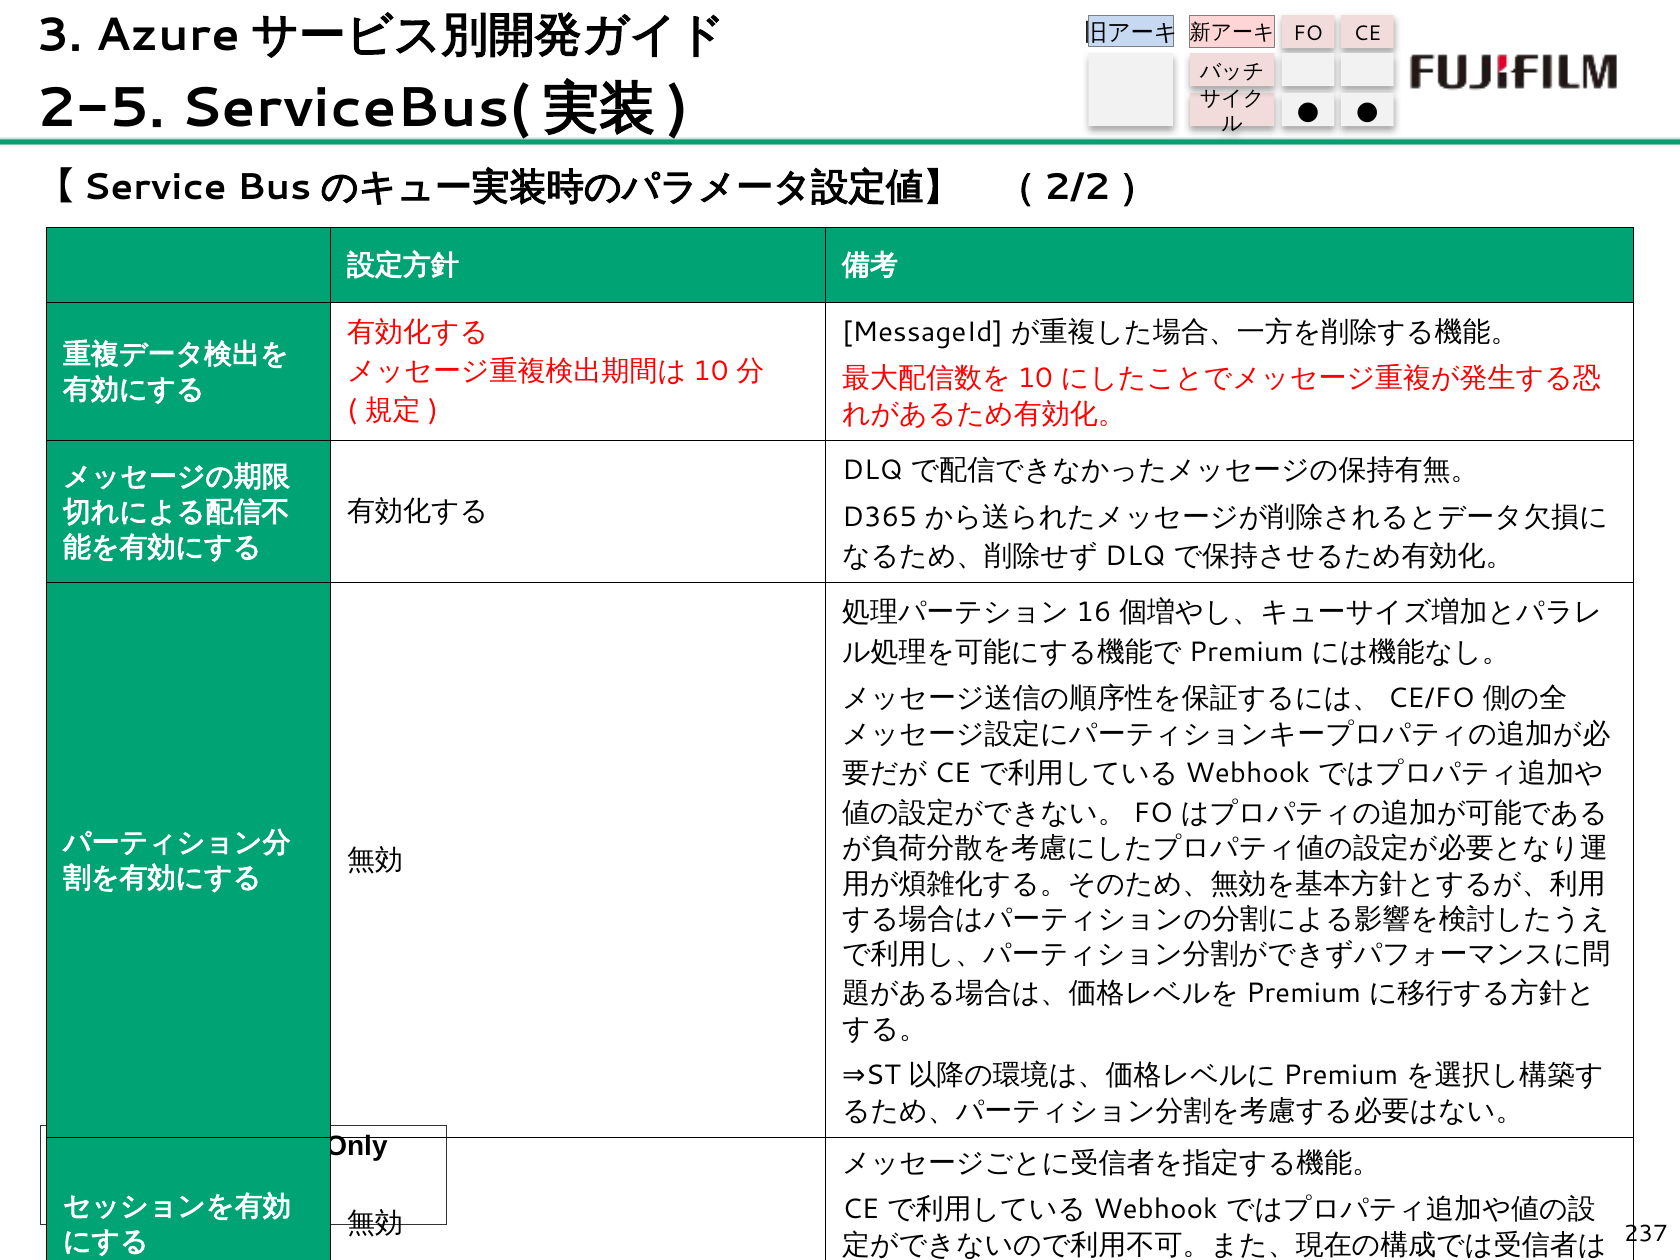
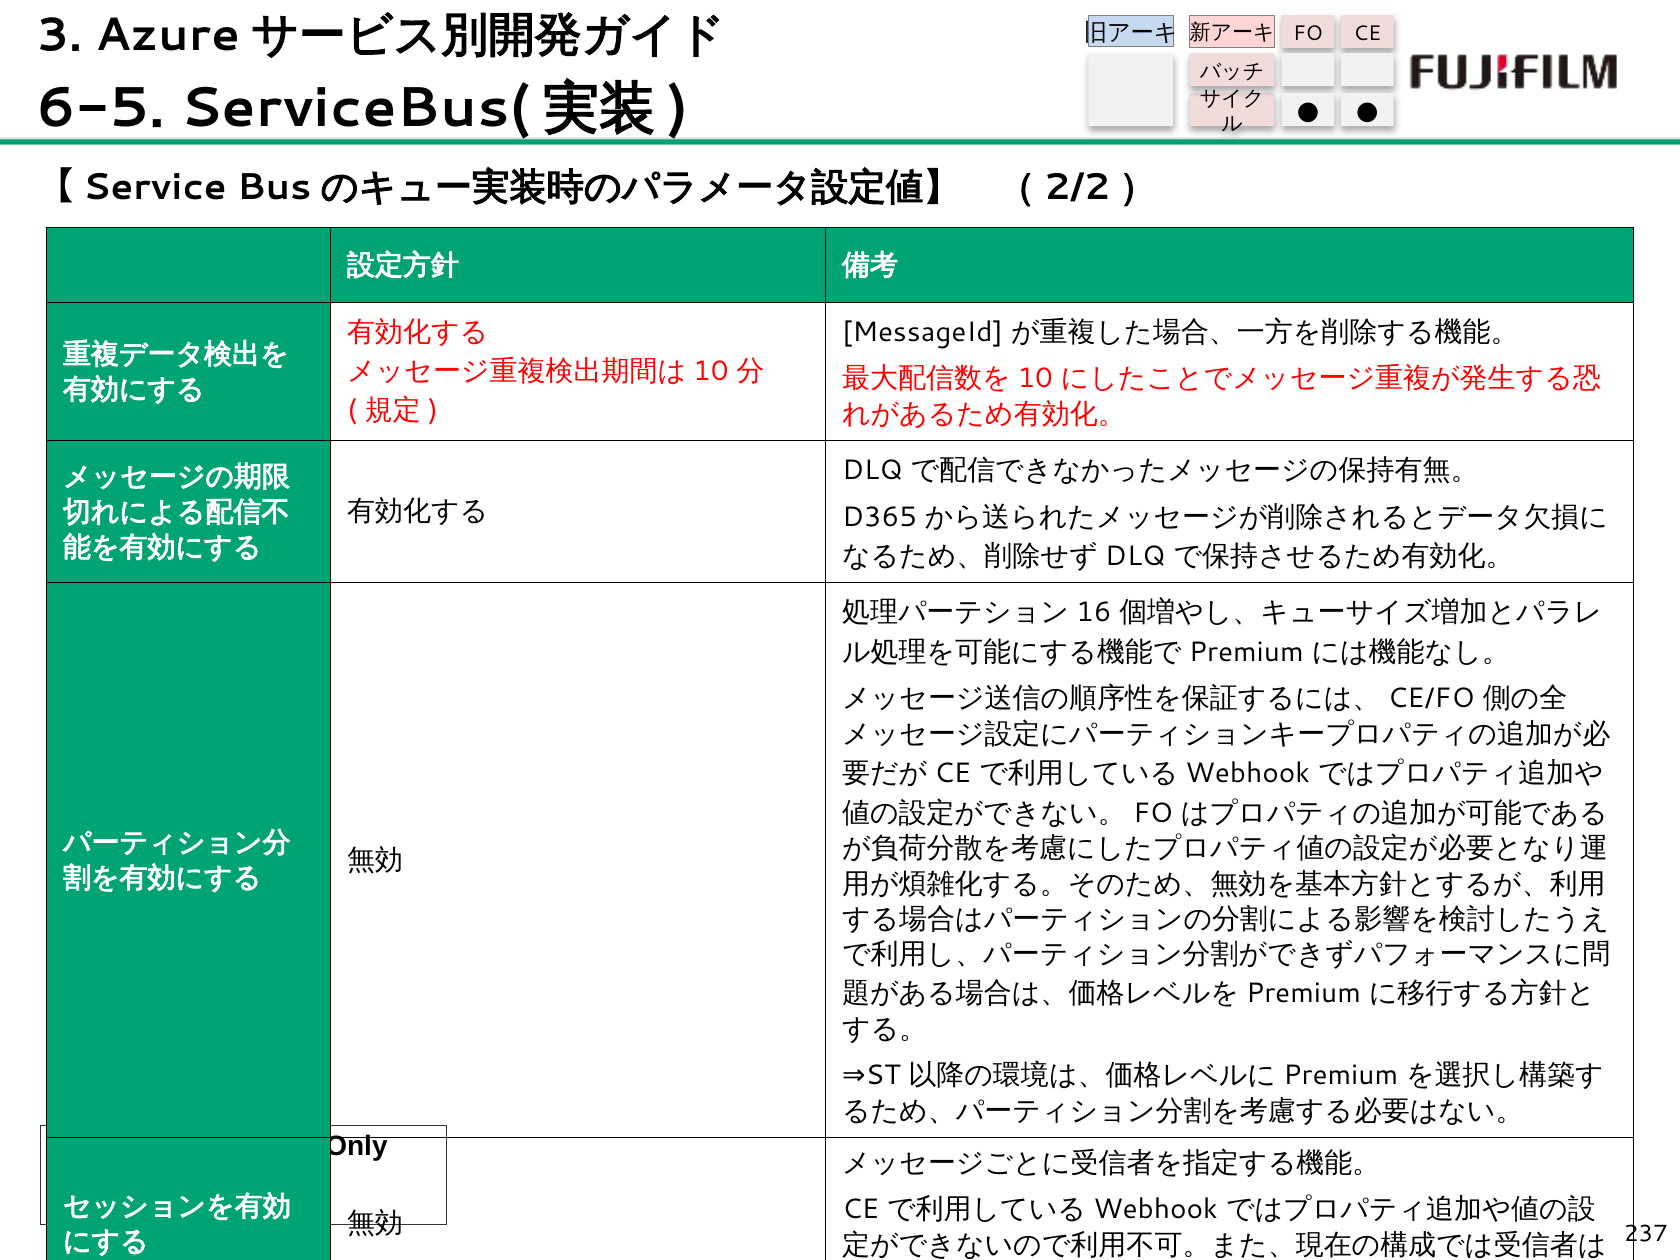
2-5: 2-5 -> 6-5 (101, 108)
